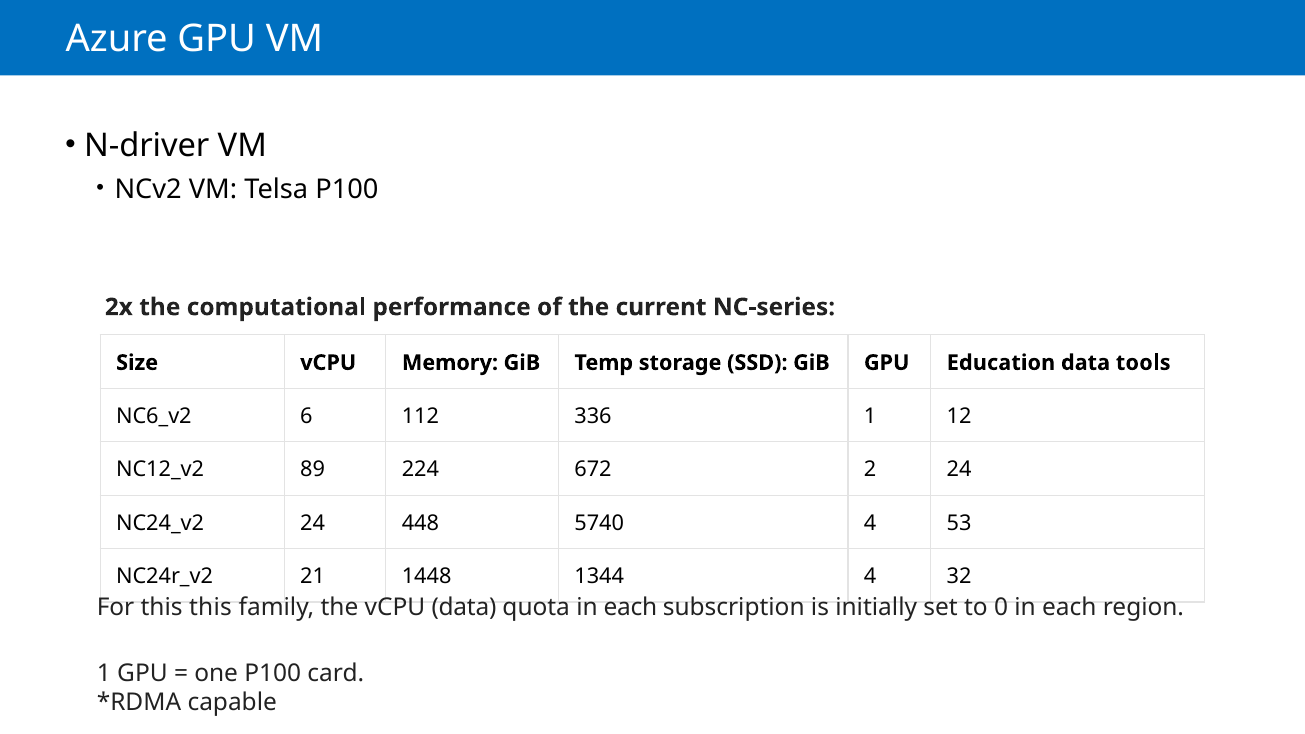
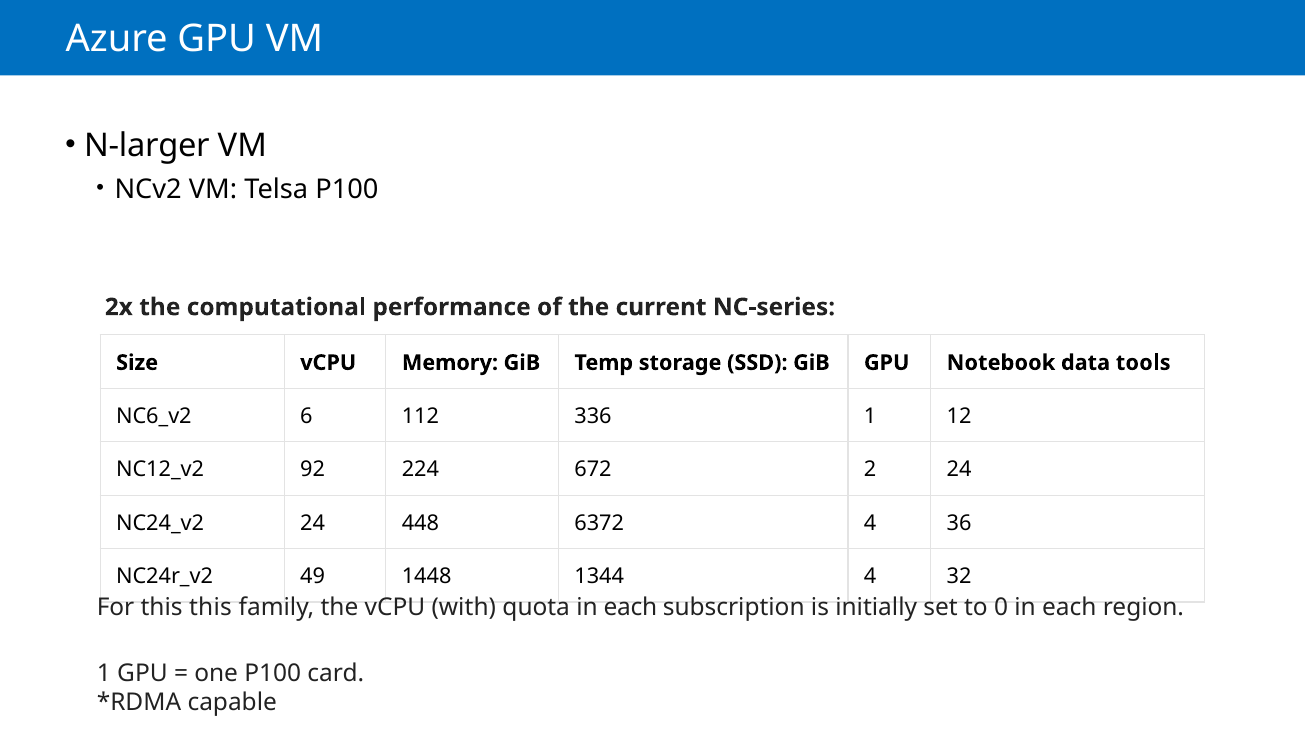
N-driver: N-driver -> N-larger (147, 146)
Education: Education -> Notebook (1001, 363)
89: 89 -> 92 (313, 470)
5740: 5740 -> 6372 (599, 523)
53: 53 -> 36 (959, 523)
21: 21 -> 49 (313, 576)
vCPU data: data -> with (464, 608)
